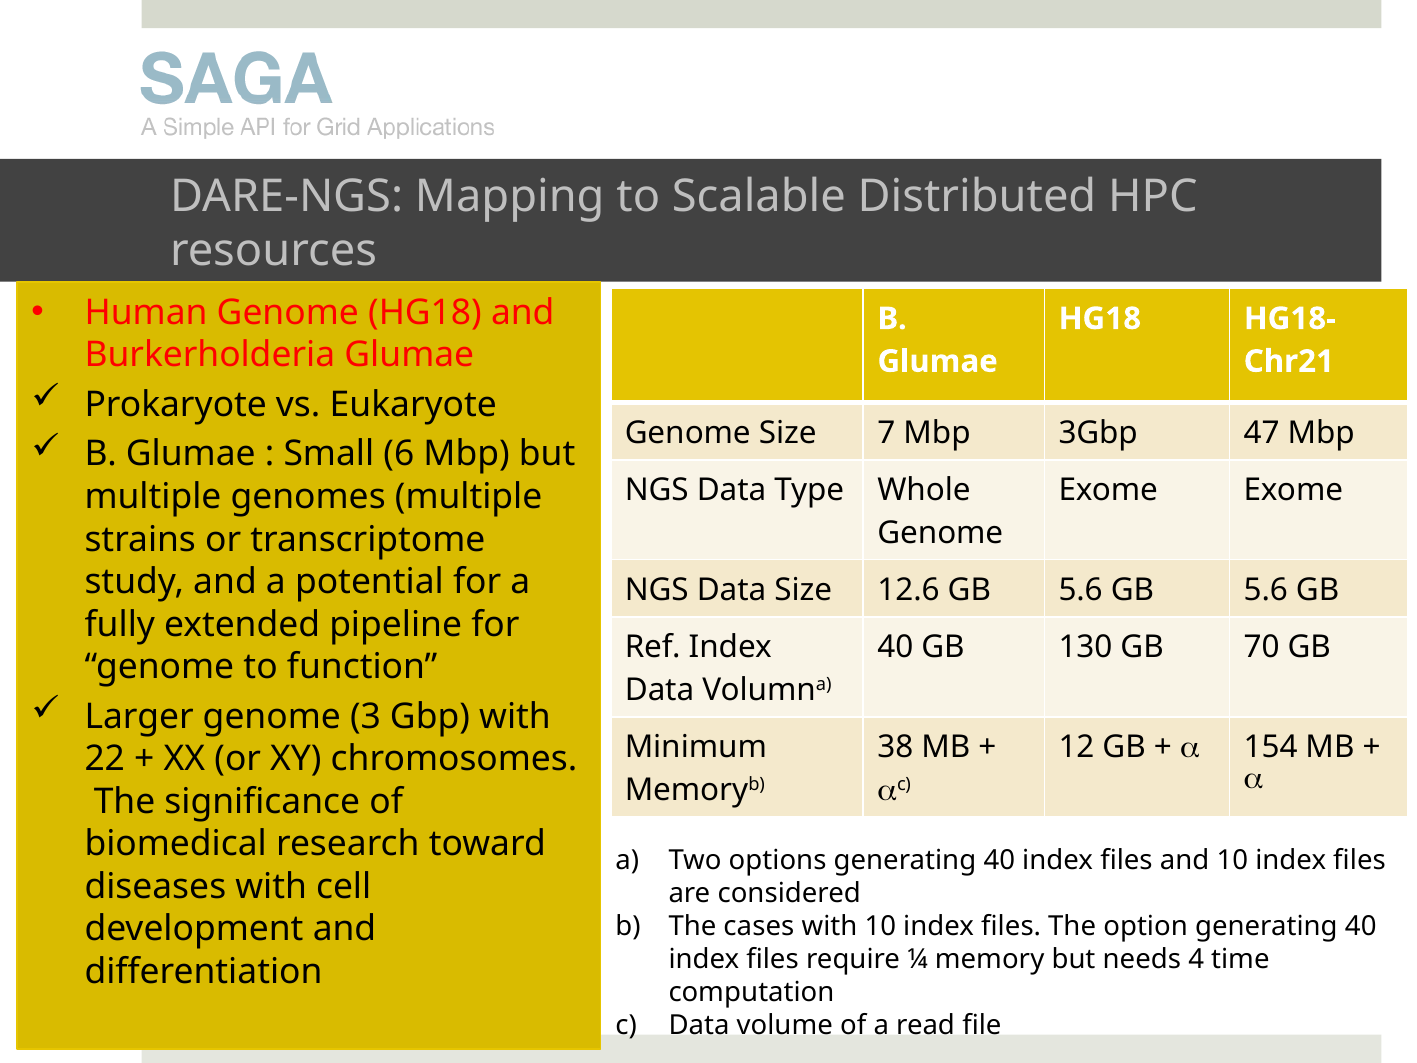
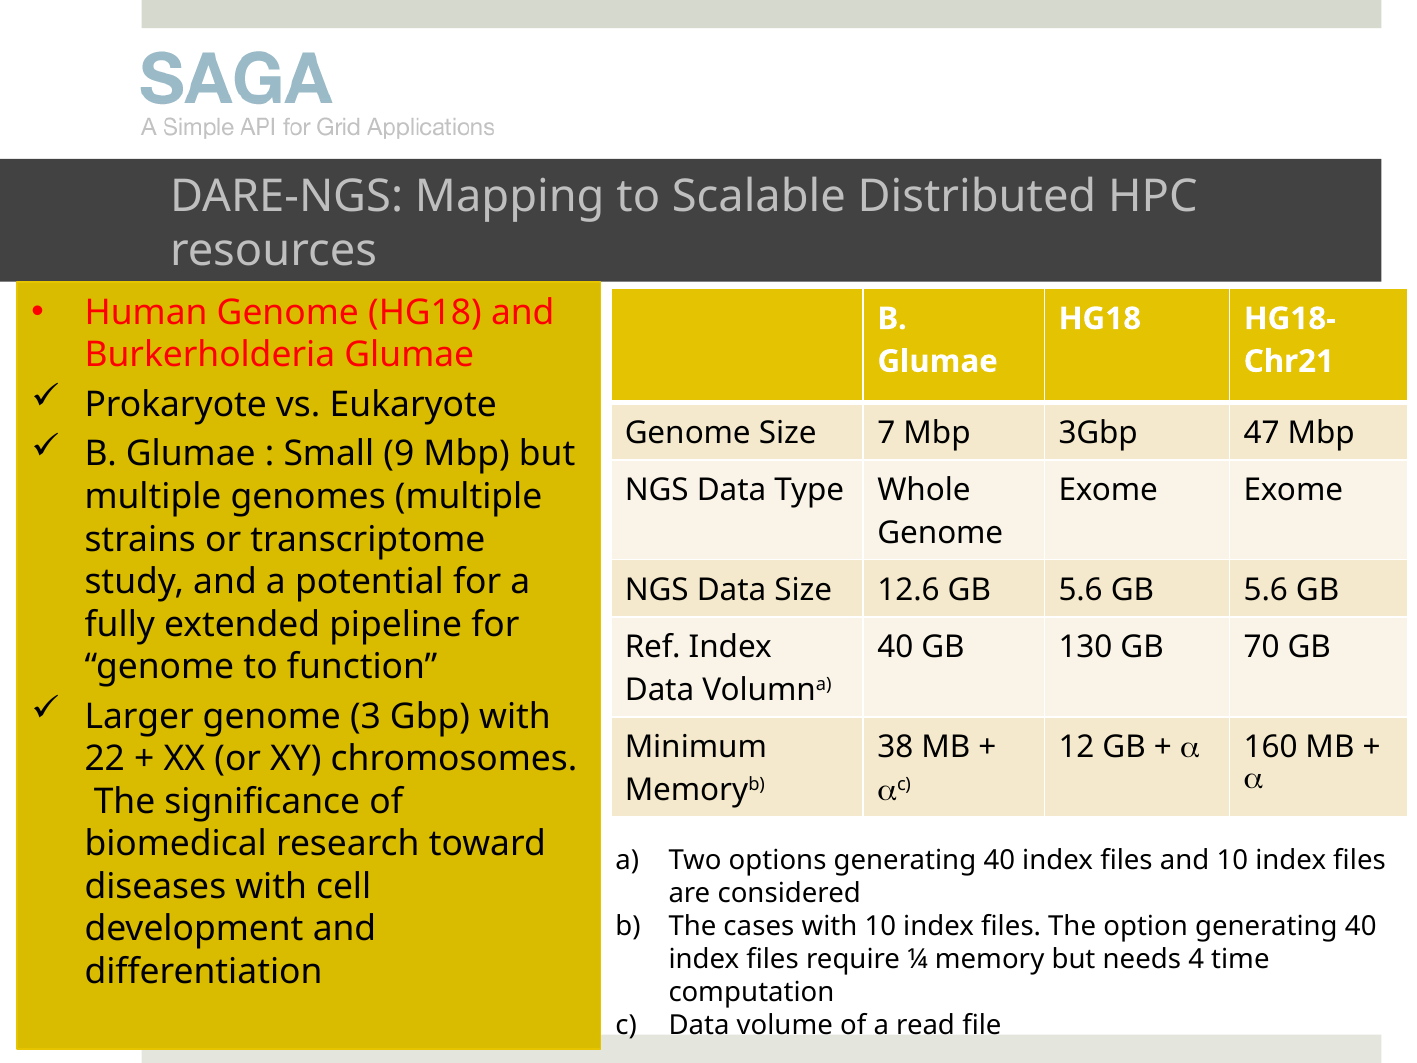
6: 6 -> 9 (399, 454)
154: 154 -> 160 (1271, 747)
